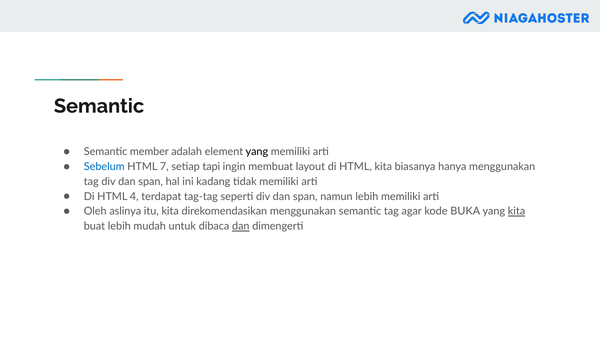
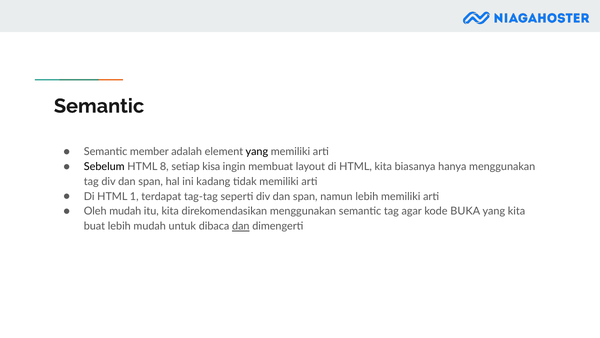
Sebelum colour: blue -> black (104, 166)
7: 7 -> 8 (164, 166)
tapi: tapi -> kisa (211, 166)
4: 4 -> 1 (134, 196)
Oleh aslinya: aslinya -> mudah (125, 211)
kita underline: present -> none (517, 211)
